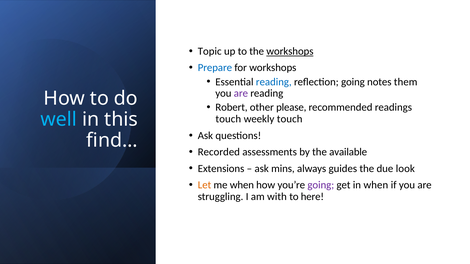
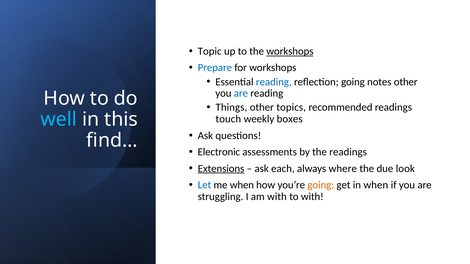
notes them: them -> other (406, 82)
are colour: purple -> blue (241, 94)
Robert: Robert -> Things (231, 108)
please: please -> topics (291, 108)
weekly touch: touch -> boxes (290, 119)
Recorded: Recorded -> Electronic (219, 152)
the available: available -> readings (348, 152)
Extensions underline: none -> present (221, 169)
mins: mins -> each (283, 169)
guides: guides -> where (343, 169)
Let colour: orange -> blue (204, 185)
going colour: purple -> orange (321, 185)
to here: here -> with (312, 197)
